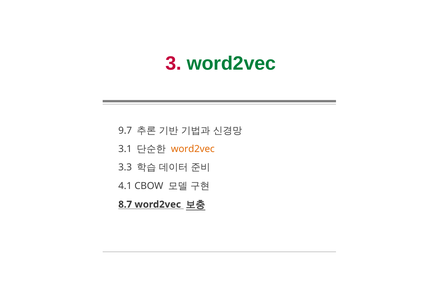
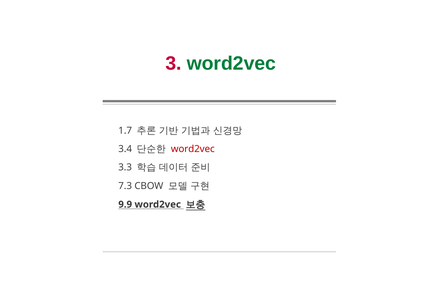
9.7: 9.7 -> 1.7 (125, 131)
3.1: 3.1 -> 3.4 (125, 149)
word2vec colour: orange -> red (193, 149)
4.1: 4.1 -> 7.3 (125, 186)
8.7: 8.7 -> 9.9 (125, 205)
